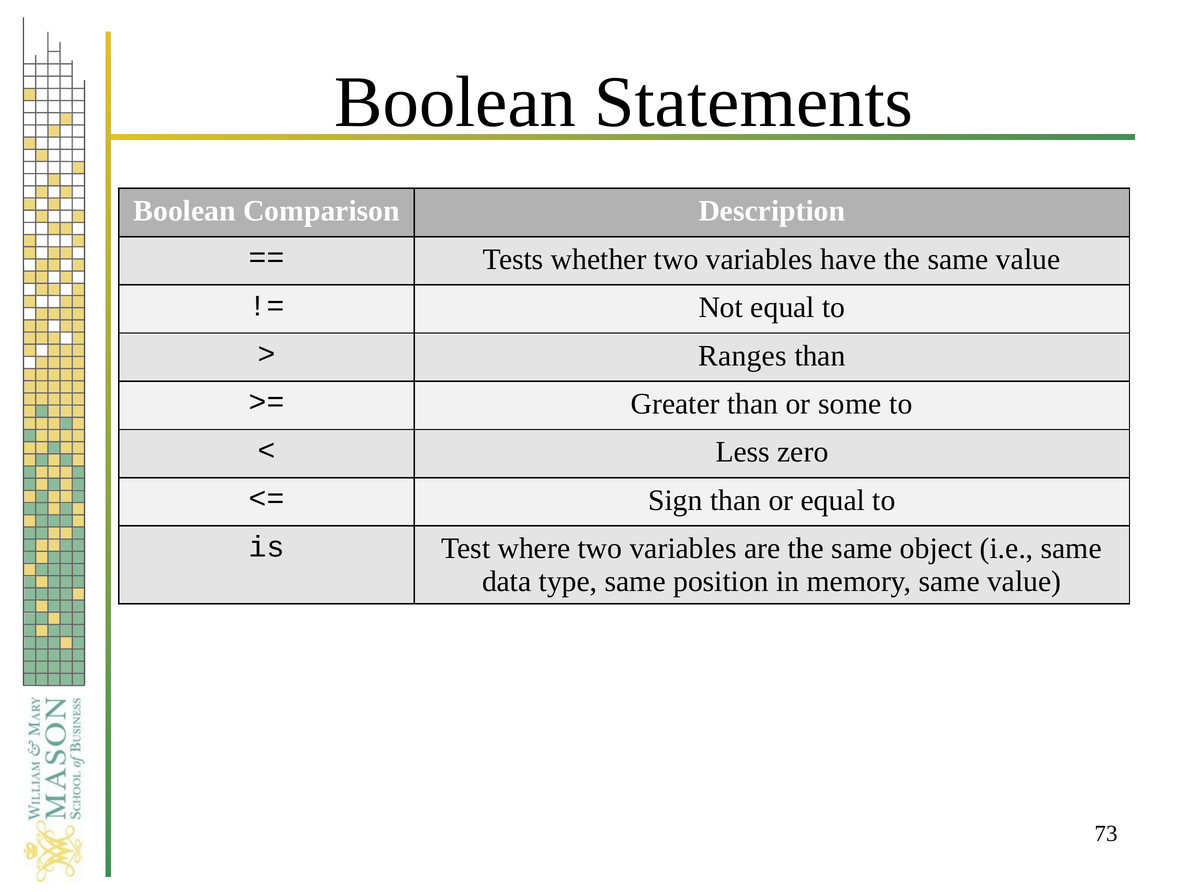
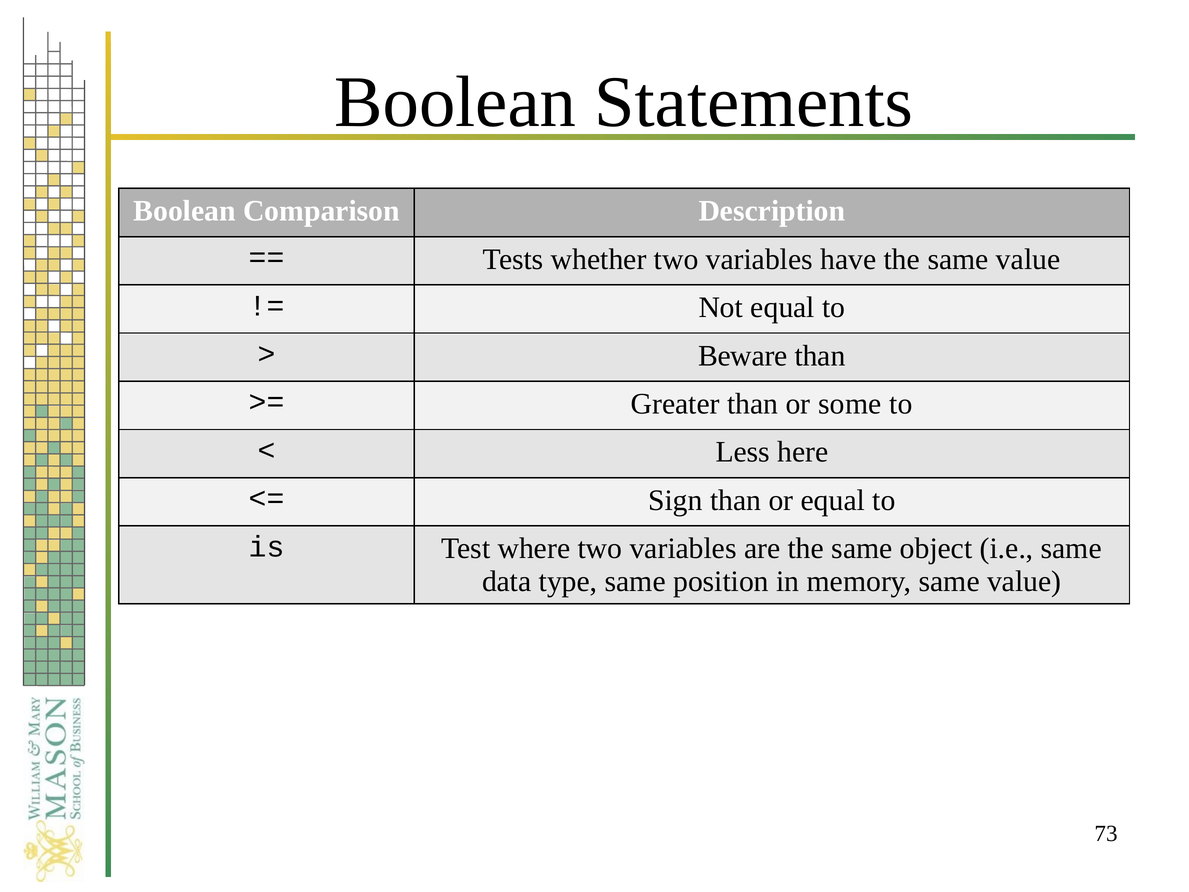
Ranges: Ranges -> Beware (743, 356)
zero: zero -> here (803, 452)
